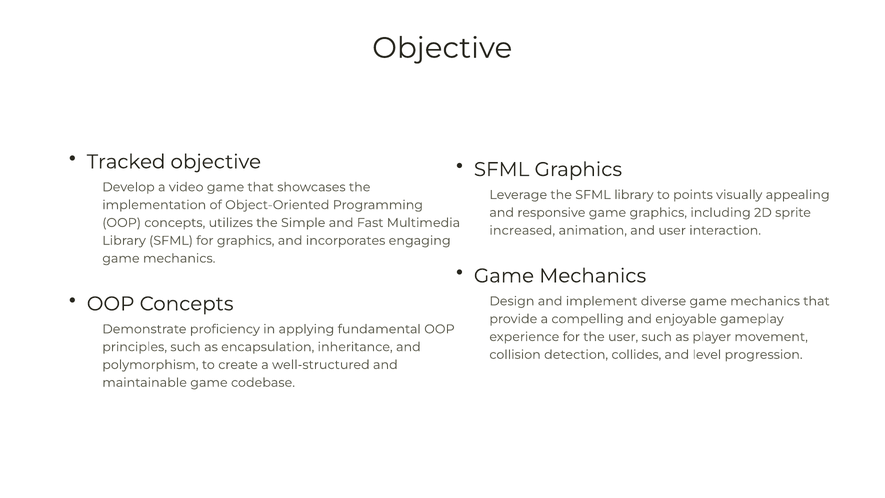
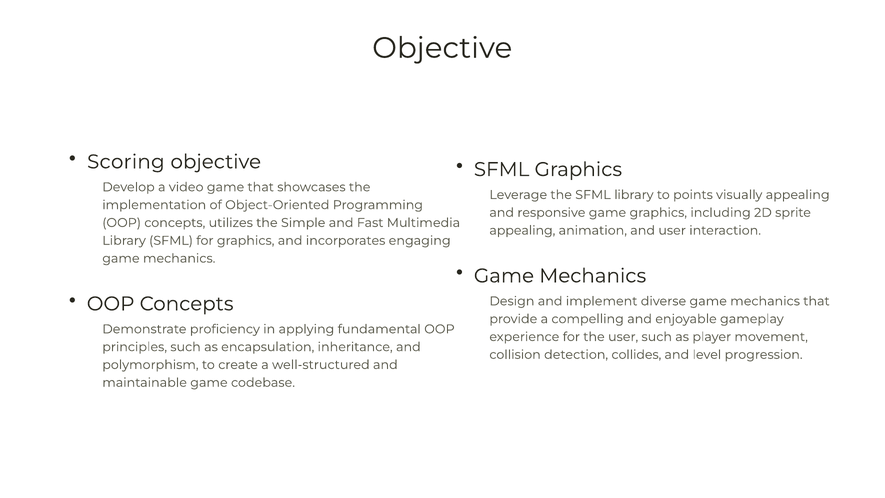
Tracked: Tracked -> Scoring (126, 162)
increased: increased -> appealing (522, 230)
